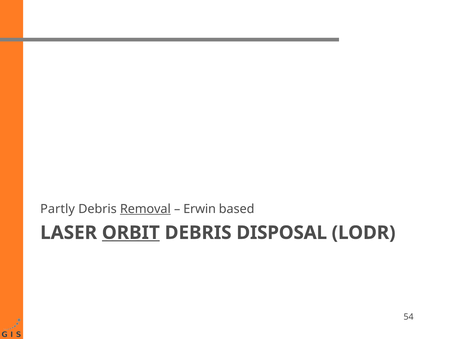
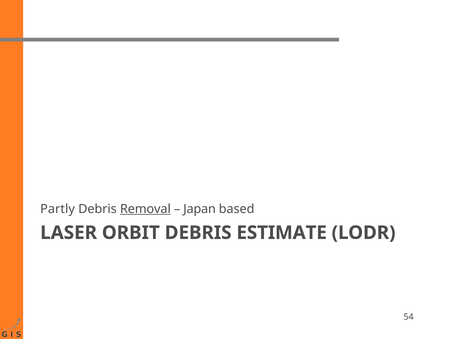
Erwin: Erwin -> Japan (200, 209)
ORBIT underline: present -> none (131, 233)
DISPOSAL: DISPOSAL -> ESTIMATE (282, 233)
